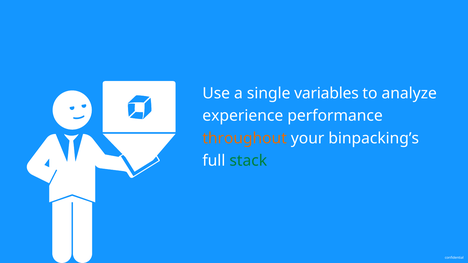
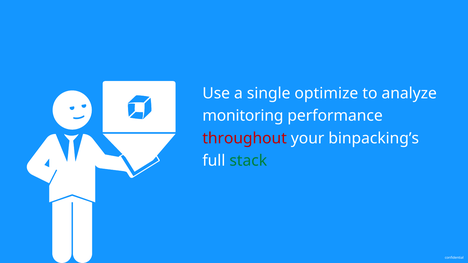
variables: variables -> optimize (326, 93)
experience: experience -> monitoring (243, 116)
throughout colour: orange -> red (245, 138)
